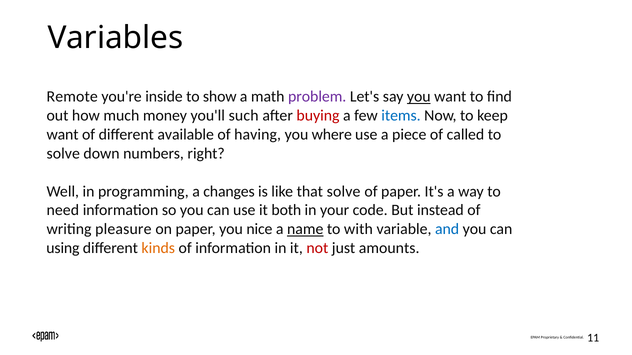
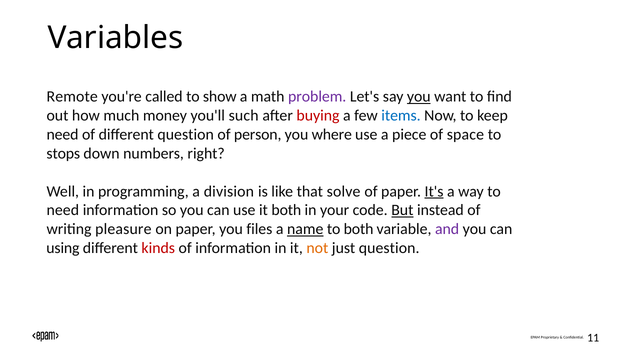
inside: inside -> called (164, 97)
want: want -> need (63, 135)
different available: available -> question (186, 135)
having: having -> person (258, 135)
called: called -> space (465, 135)
solve: solve -> stops (63, 154)
changes: changes -> division (229, 192)
It's underline: none -> present (434, 192)
But underline: none -> present (402, 211)
nice: nice -> files (259, 230)
to with: with -> both (359, 230)
and colour: blue -> purple (447, 230)
kinds colour: orange -> red (158, 248)
not colour: red -> orange (317, 248)
just amounts: amounts -> question (389, 248)
